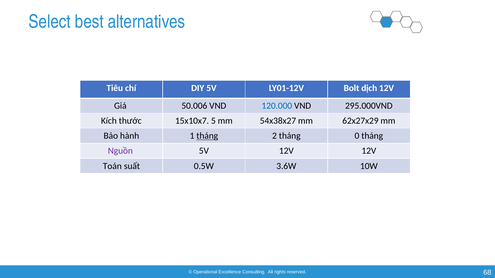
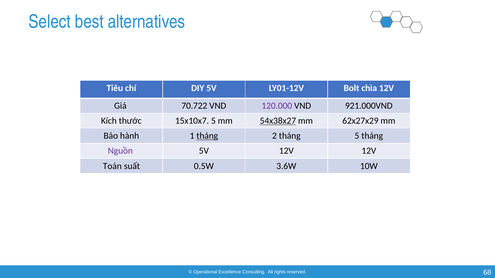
dịch: dịch -> chìa (369, 88)
50.006: 50.006 -> 70.722 (194, 106)
120.000 colour: blue -> purple (277, 106)
295.000VND: 295.000VND -> 921.000VND (369, 106)
54x38x27 underline: none -> present (278, 121)
tháng 0: 0 -> 5 (357, 136)
